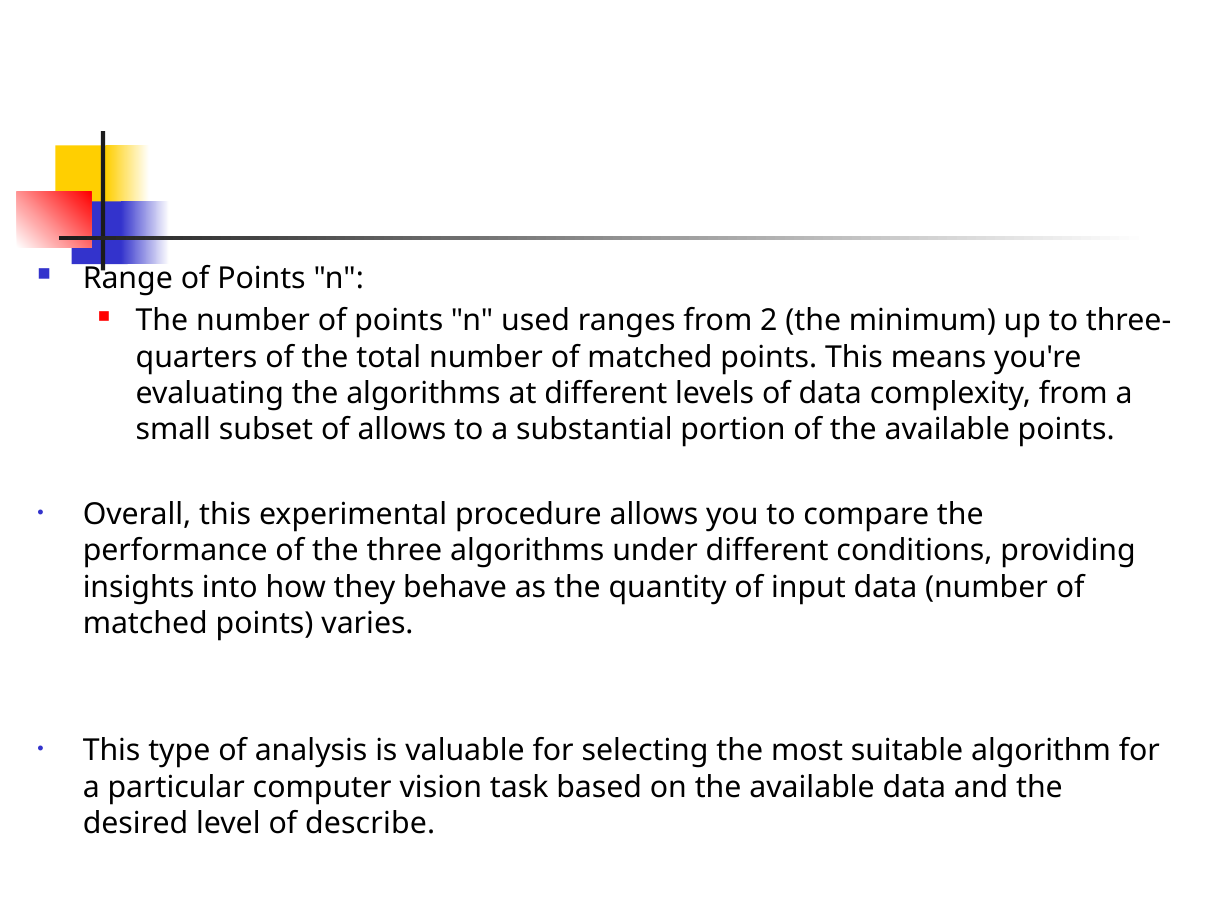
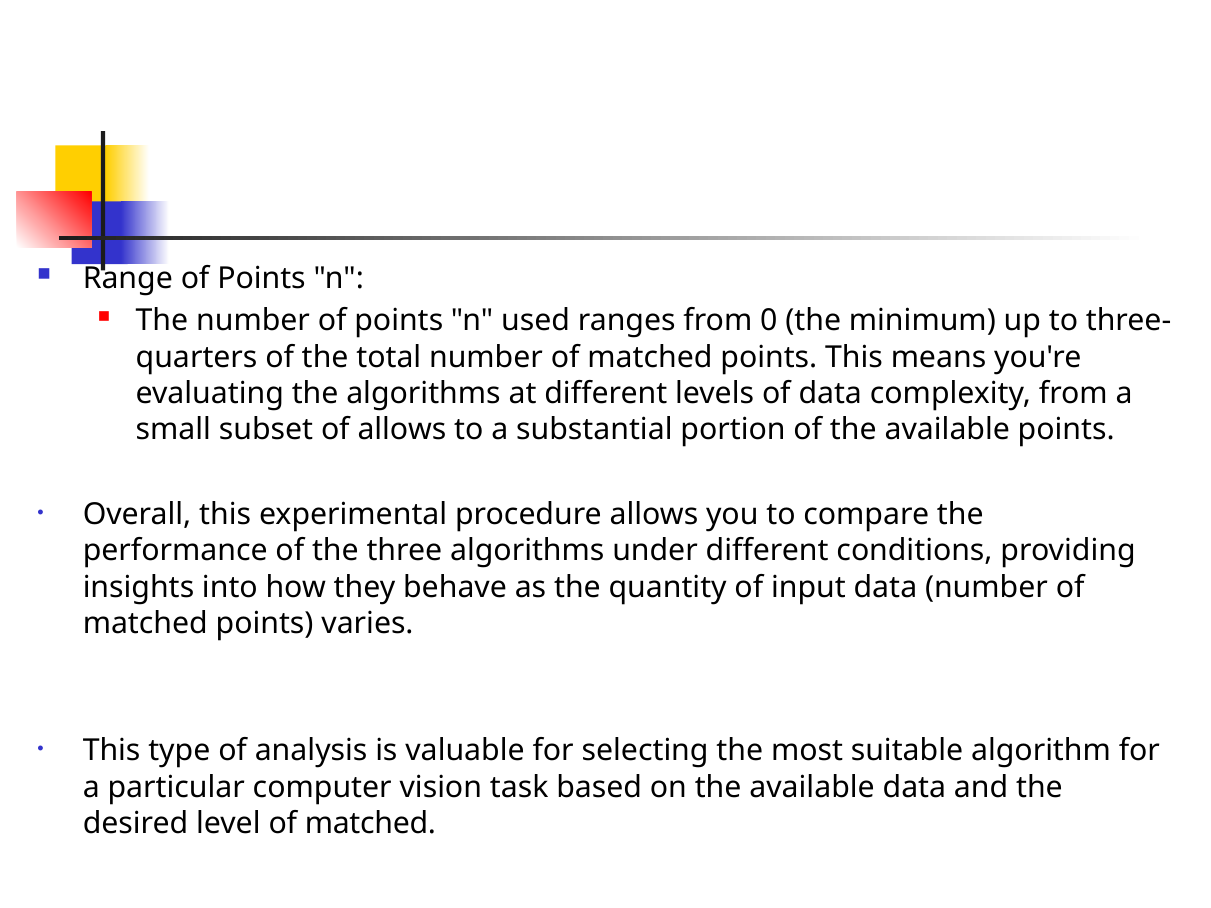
2: 2 -> 0 (769, 321)
level of describe: describe -> matched (370, 824)
